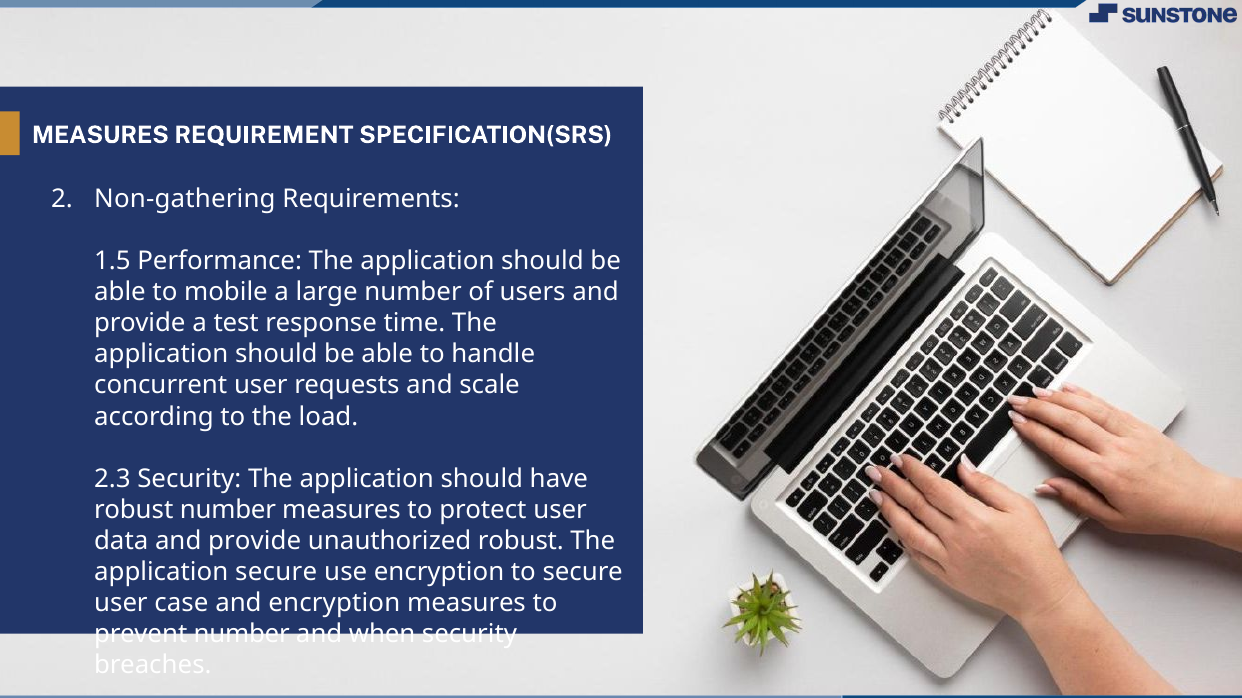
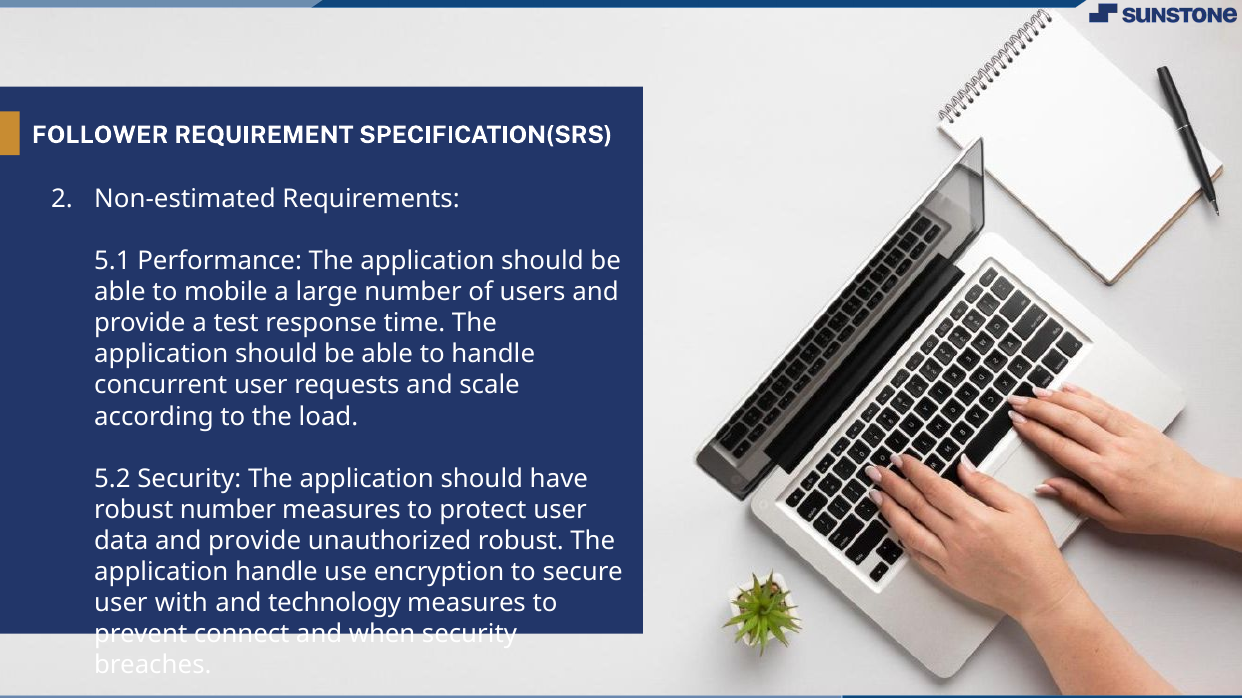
MEASURES: MEASURES -> FOLLOWER (100, 135)
Non-gathering: Non-gathering -> Non-estimated (185, 200)
1.5: 1.5 -> 5.1 (112, 262)
2.3: 2.3 -> 5.2 (112, 479)
application secure: secure -> handle (276, 572)
case: case -> with (181, 603)
and encryption: encryption -> technology (335, 603)
prevent number: number -> connect (242, 634)
